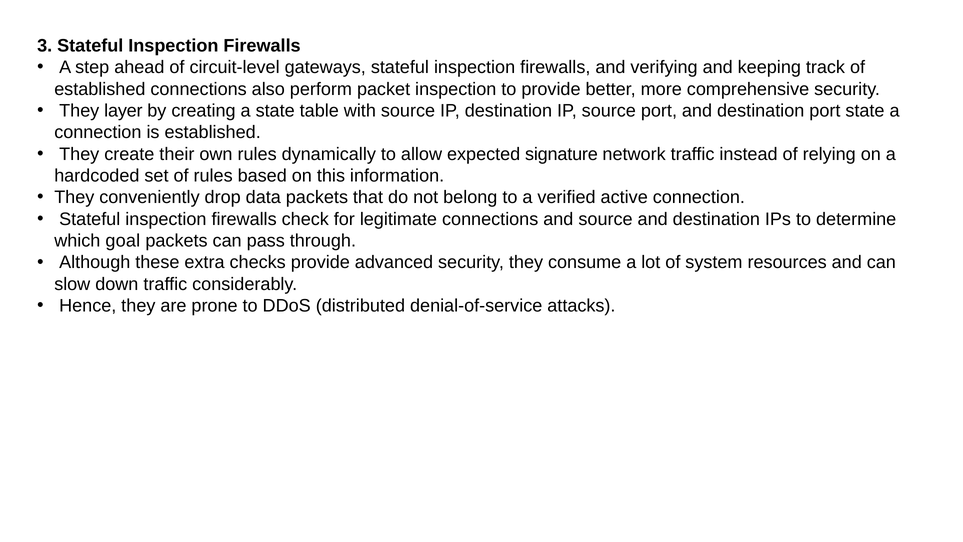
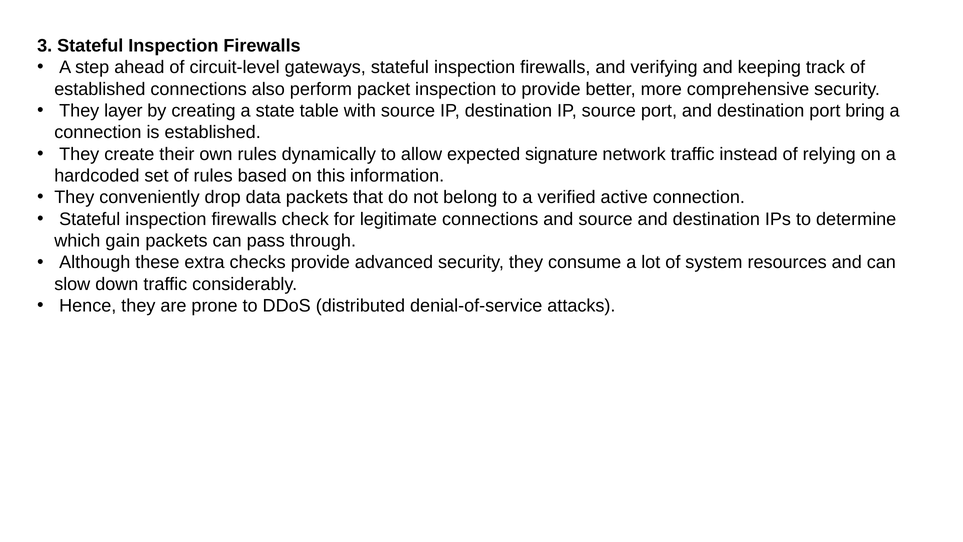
port state: state -> bring (865, 111)
goal: goal -> gain (123, 241)
